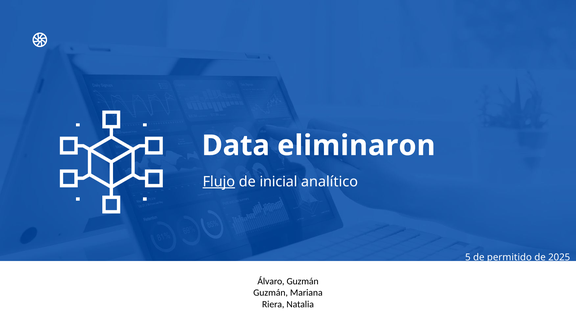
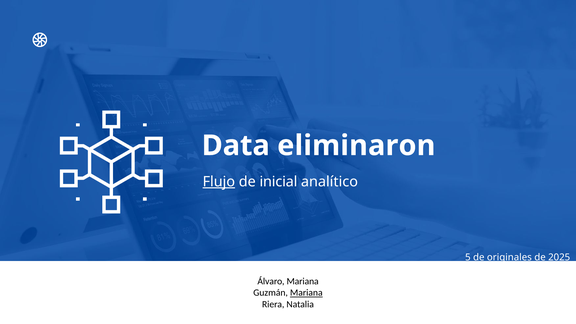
permitido: permitido -> originales (509, 257)
Álvaro Guzmán: Guzmán -> Mariana (303, 281)
Mariana underline: none -> present (306, 293)
